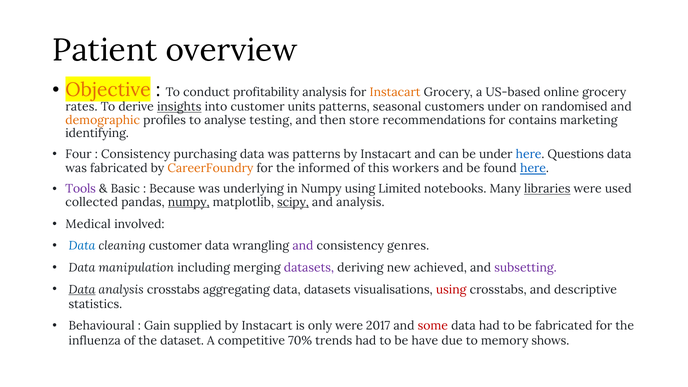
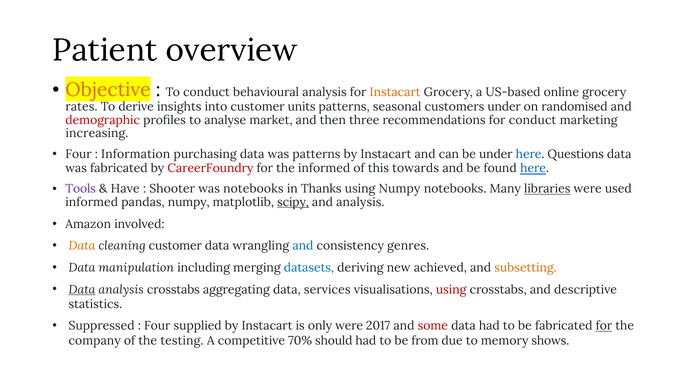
profitability: profitability -> behavioural (266, 92)
insights underline: present -> none (179, 107)
demographic colour: orange -> red (103, 120)
testing: testing -> market (271, 120)
store: store -> three (364, 120)
for contains: contains -> conduct (533, 120)
identifying: identifying -> increasing (97, 133)
Consistency: Consistency -> Information (136, 154)
CareerFoundry colour: orange -> red (210, 168)
workers: workers -> towards (416, 168)
Basic: Basic -> Have (125, 189)
Because: Because -> Shooter (172, 189)
was underlying: underlying -> notebooks (253, 189)
in Numpy: Numpy -> Thanks (321, 189)
using Limited: Limited -> Numpy (400, 189)
collected: collected -> informed (92, 202)
numpy underline: present -> none (189, 202)
Medical: Medical -> Amazon (88, 224)
Data colour: blue -> orange (82, 246)
and colour: purple -> blue (303, 246)
datasets colour: purple -> blue (309, 268)
subsetting colour: purple -> orange (525, 268)
data datasets: datasets -> services (327, 289)
Behavioural: Behavioural -> Suppressed (102, 326)
Gain: Gain -> Four (157, 326)
for underline: none -> present (604, 326)
influenza: influenza -> company (95, 341)
dataset: dataset -> testing (182, 341)
trends: trends -> should (334, 341)
have: have -> from (425, 341)
